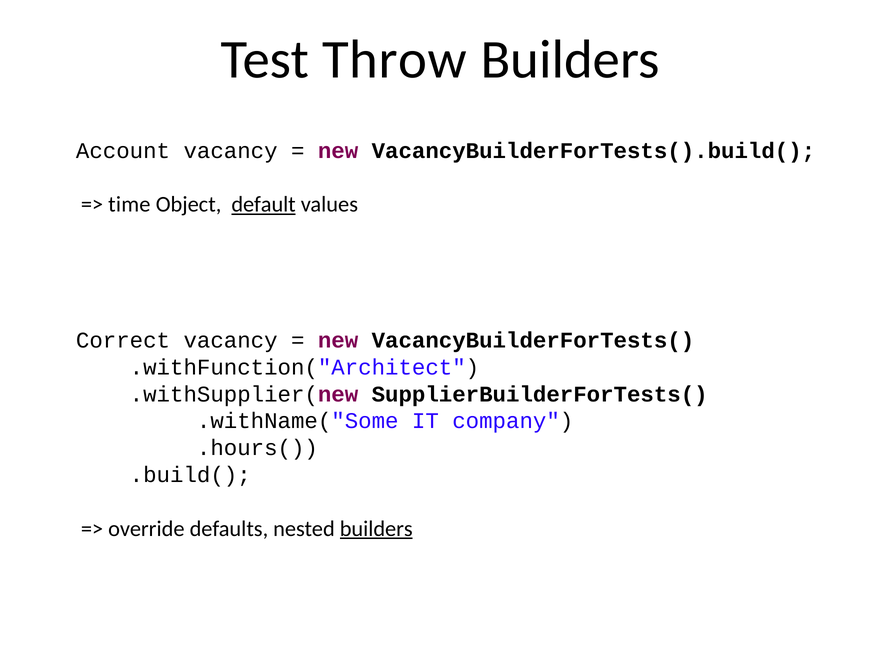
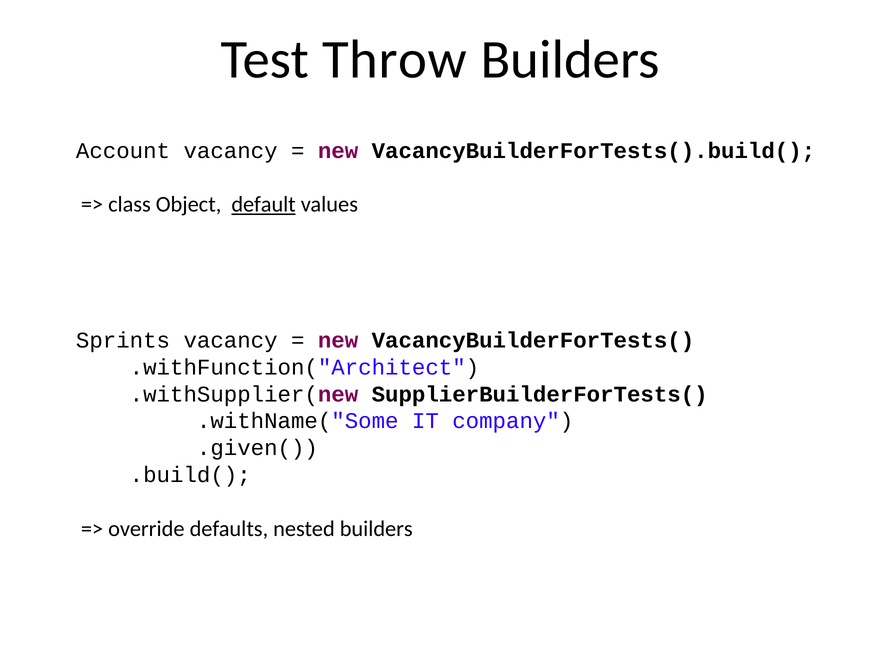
time: time -> class (129, 205)
Correct: Correct -> Sprints (123, 340)
.hours(: .hours( -> .given( (257, 448)
builders underline: present -> none (376, 529)
